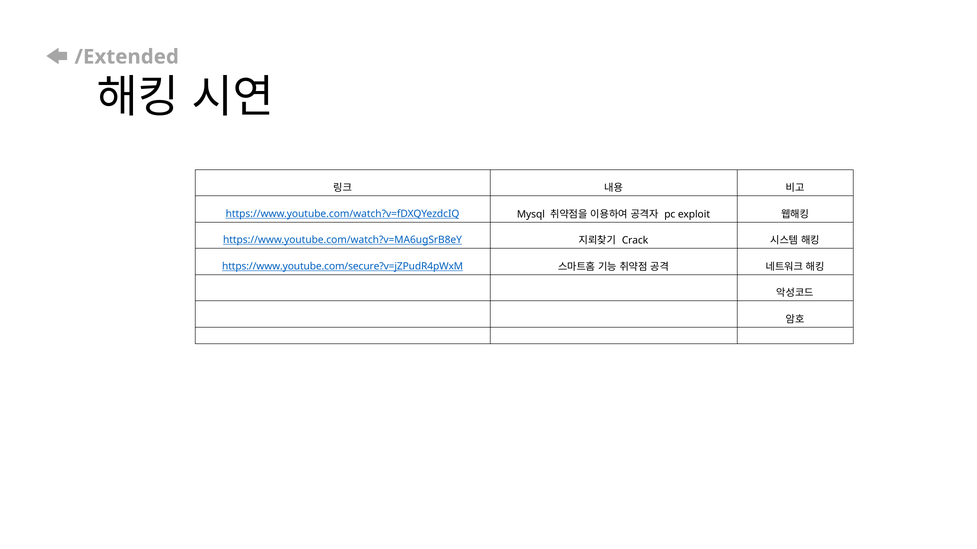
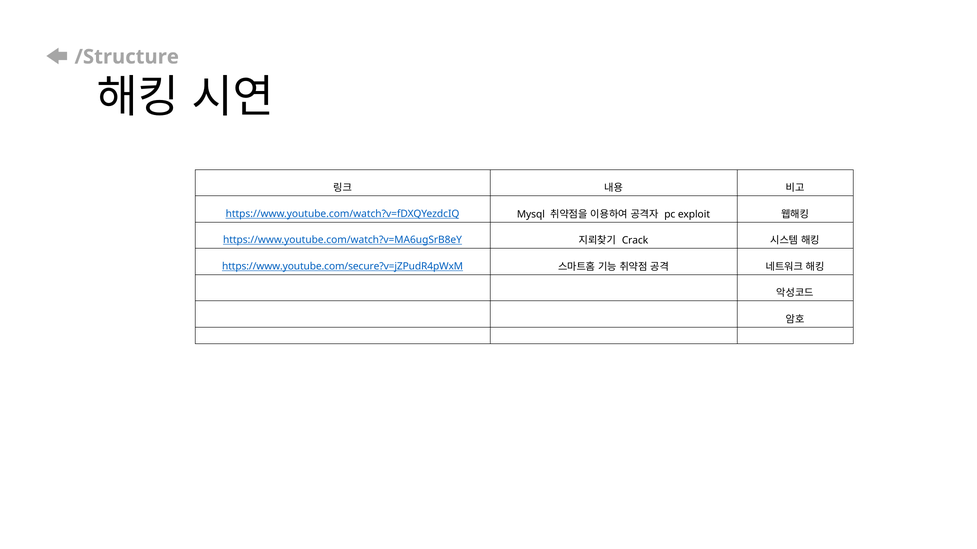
/Extended: /Extended -> /Structure (127, 57)
